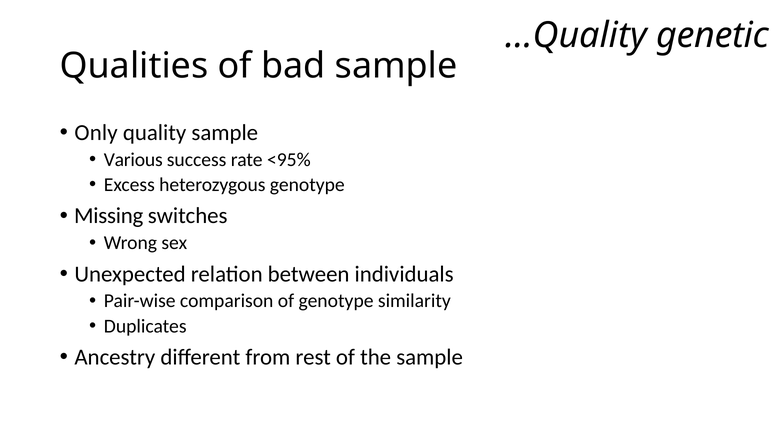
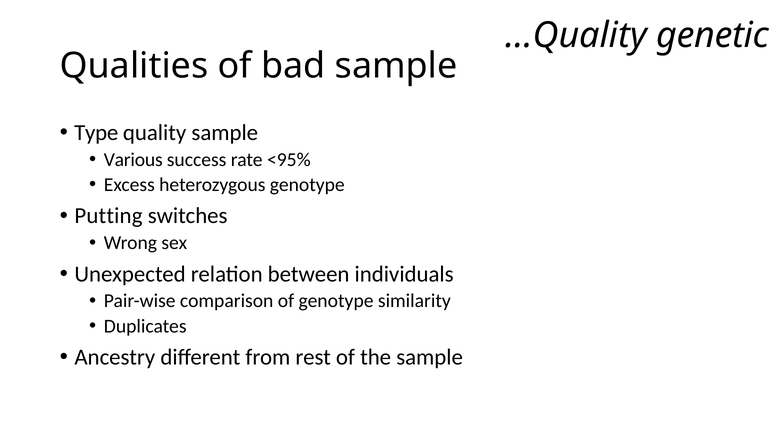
Only: Only -> Type (96, 133)
Missing: Missing -> Putting (108, 216)
